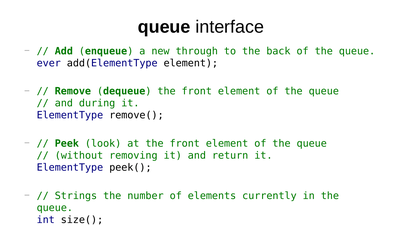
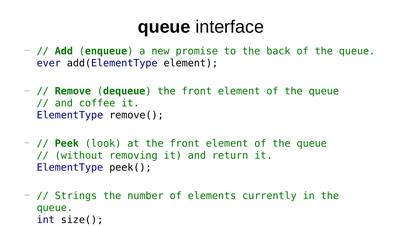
through: through -> promise (197, 51)
during: during -> coffee (97, 103)
